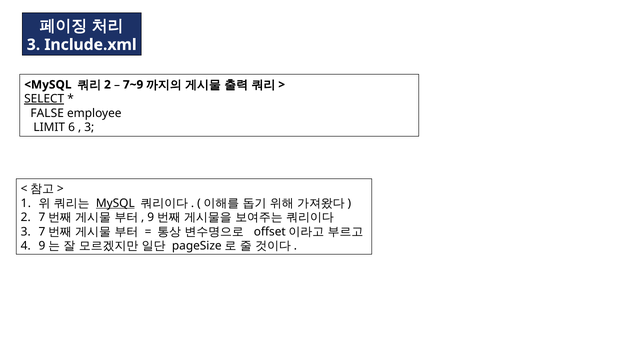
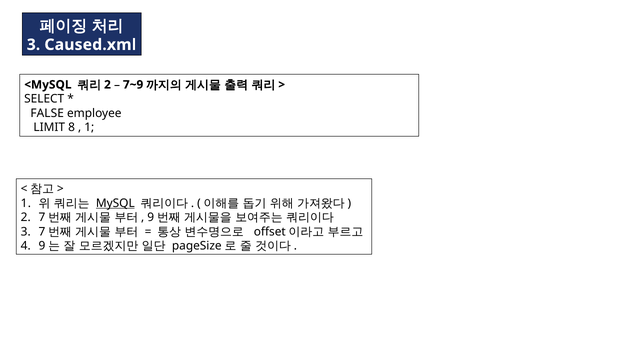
Include.xml: Include.xml -> Caused.xml (90, 45)
SELECT underline: present -> none (44, 99)
6: 6 -> 8 (72, 127)
3: 3 -> 1 (89, 127)
